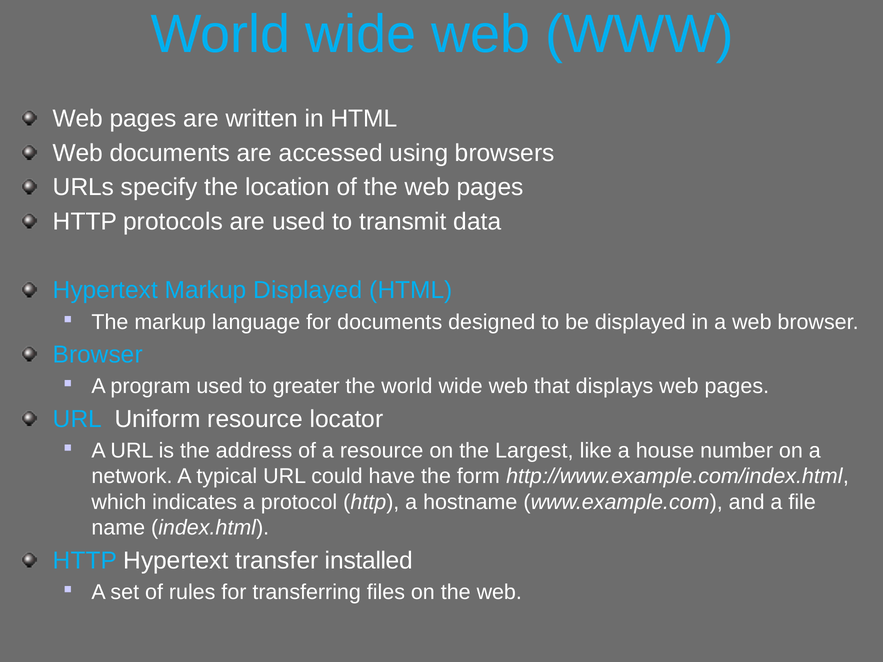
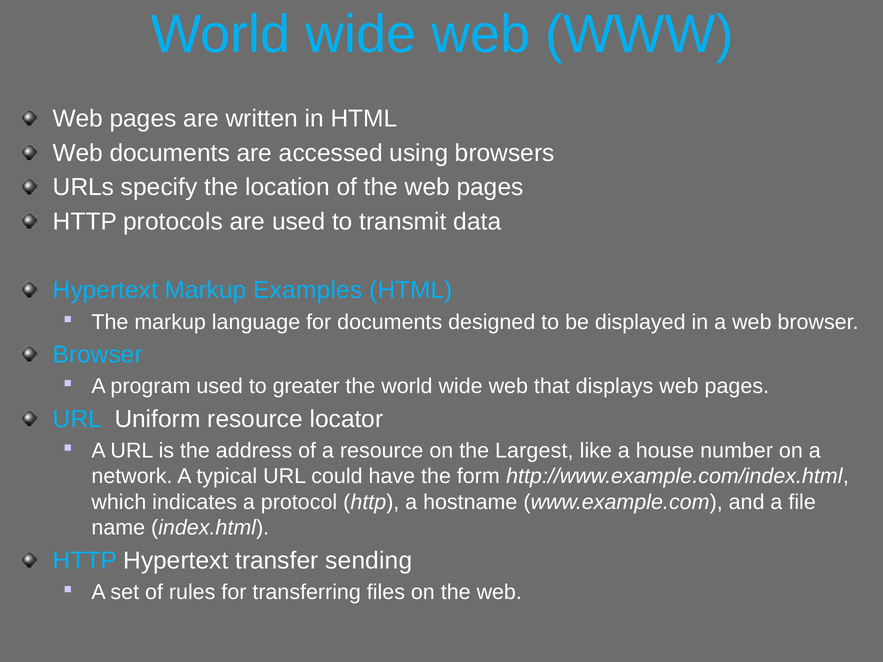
Markup Displayed: Displayed -> Examples (308, 290)
installed: installed -> sending (369, 561)
